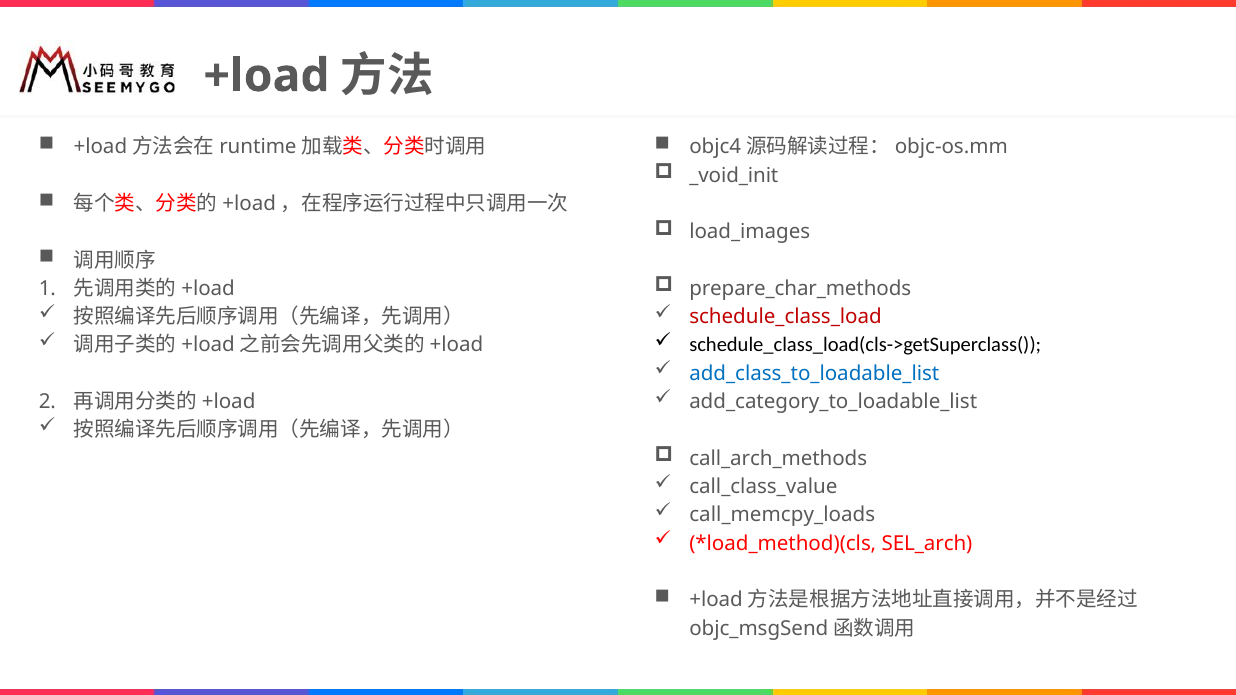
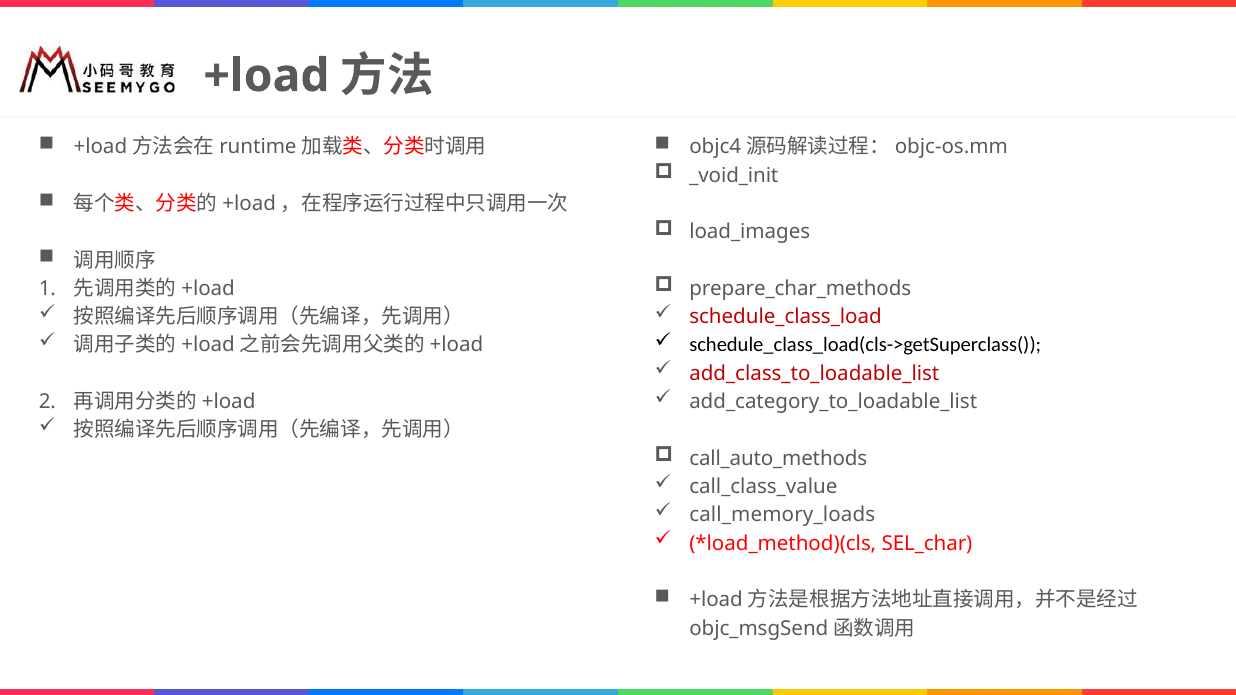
add_class_to_loadable_list colour: blue -> red (814, 374)
call_arch_methods: call_arch_methods -> call_auto_methods (778, 459)
call_memcpy_loads: call_memcpy_loads -> call_memory_loads (782, 515)
SEL_arch: SEL_arch -> SEL_char (927, 544)
